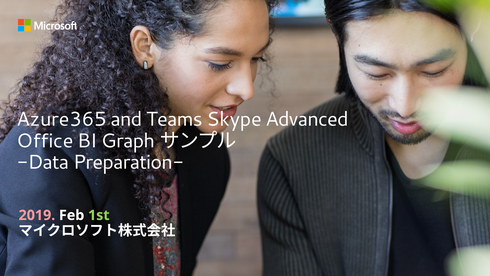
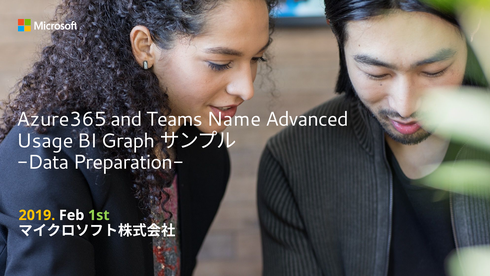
Skype: Skype -> Name (234, 119)
Office: Office -> Usage (45, 141)
2019 colour: pink -> yellow (37, 215)
